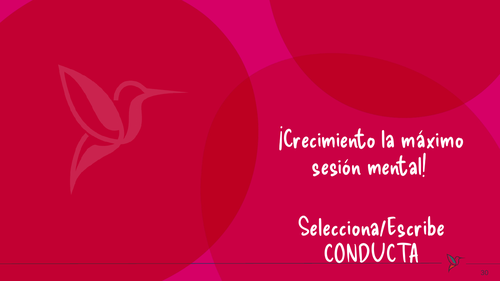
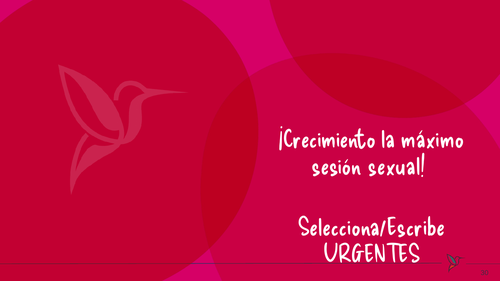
mental: mental -> sexual (397, 167)
CONDUCTA: CONDUCTA -> URGENTES (372, 255)
